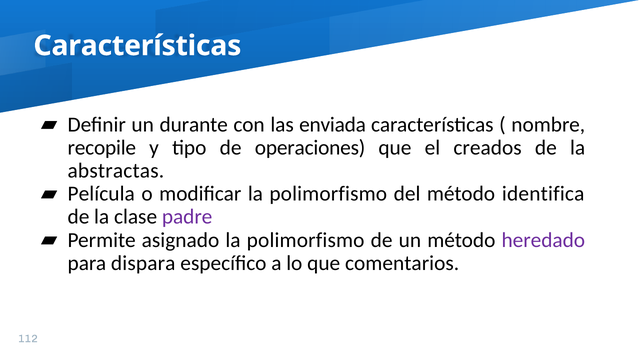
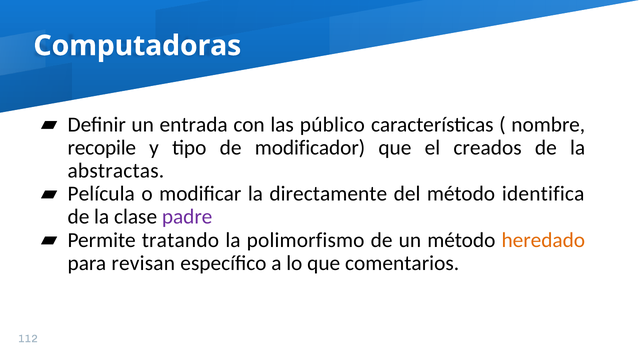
Características: Características -> Computadoras (137, 46)
durante: durante -> entrada (194, 125)
enviada: enviada -> público (332, 125)
operaciones: operaciones -> modificador (310, 148)
modificar la polimorfismo: polimorfismo -> directamente (328, 194)
asignado: asignado -> tratando (180, 240)
heredado colour: purple -> orange (543, 240)
dispara: dispara -> revisan (143, 263)
